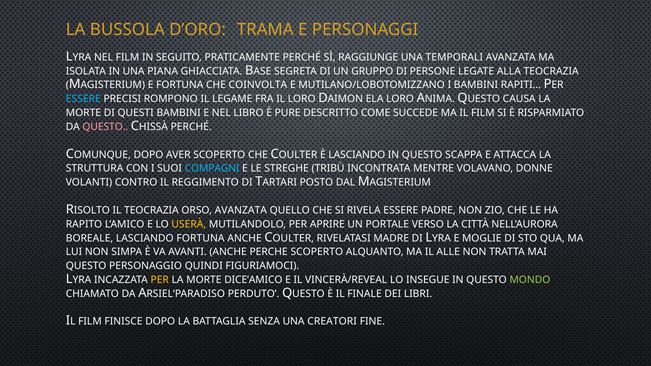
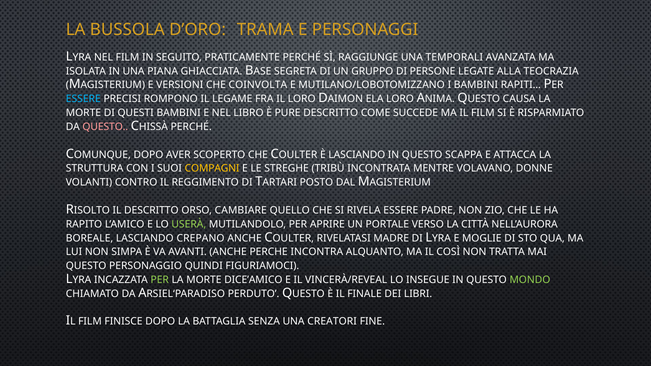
E FORTUNA: FORTUNA -> VERSIONI (180, 85)
COMPAGNI colour: light blue -> yellow (212, 169)
IL TEOCRAZIA: TEOCRAZIA -> DESCRITTO (151, 210)
ORSO AVANZATA: AVANZATA -> CAMBIARE (241, 210)
USERÀ colour: yellow -> light green (189, 224)
LASCIANDO FORTUNA: FORTUNA -> CREPANO (201, 238)
PERCHE SCOPERTO: SCOPERTO -> INCONTRA (317, 252)
ALLE: ALLE -> COSÌ (448, 252)
PER colour: yellow -> light green (160, 280)
